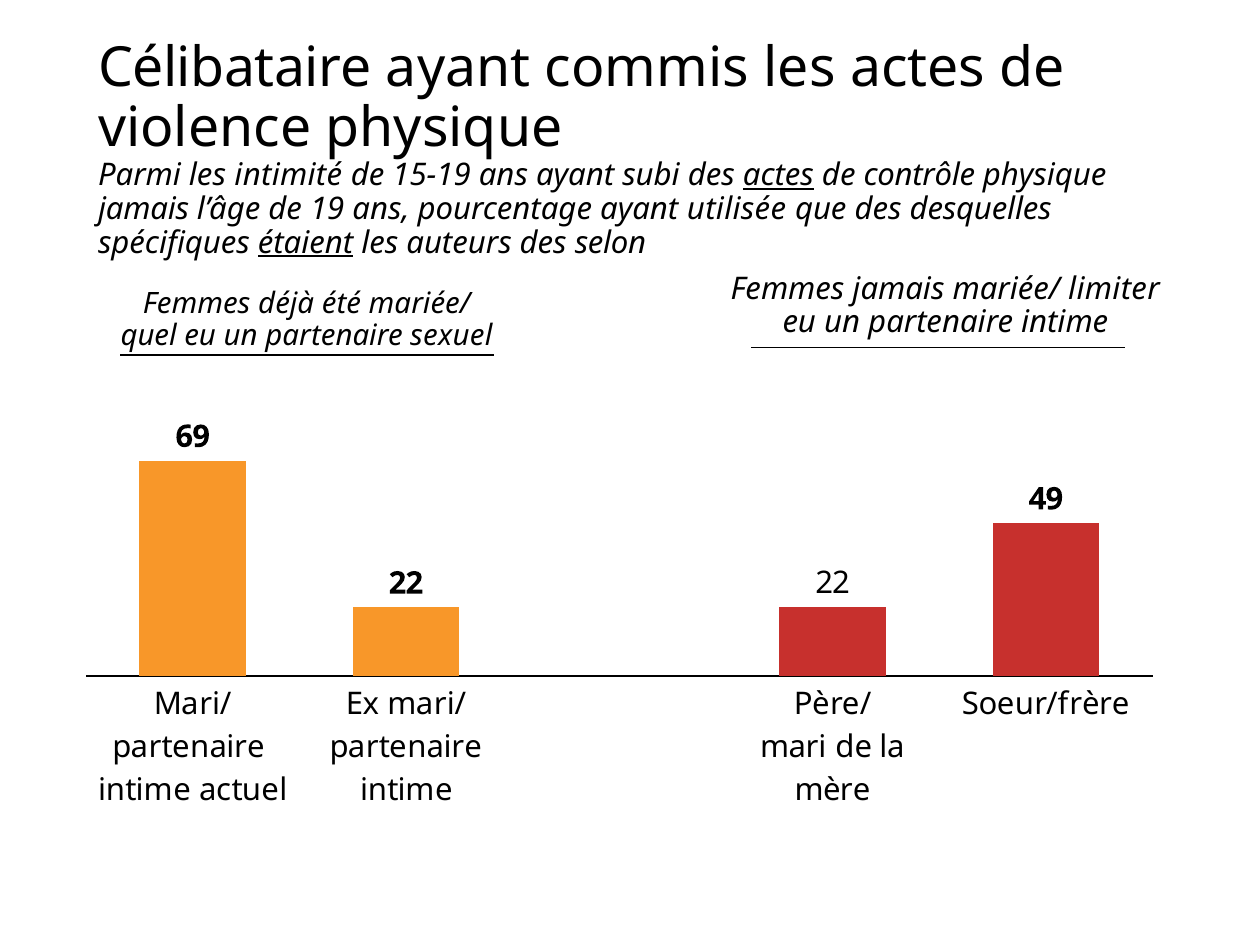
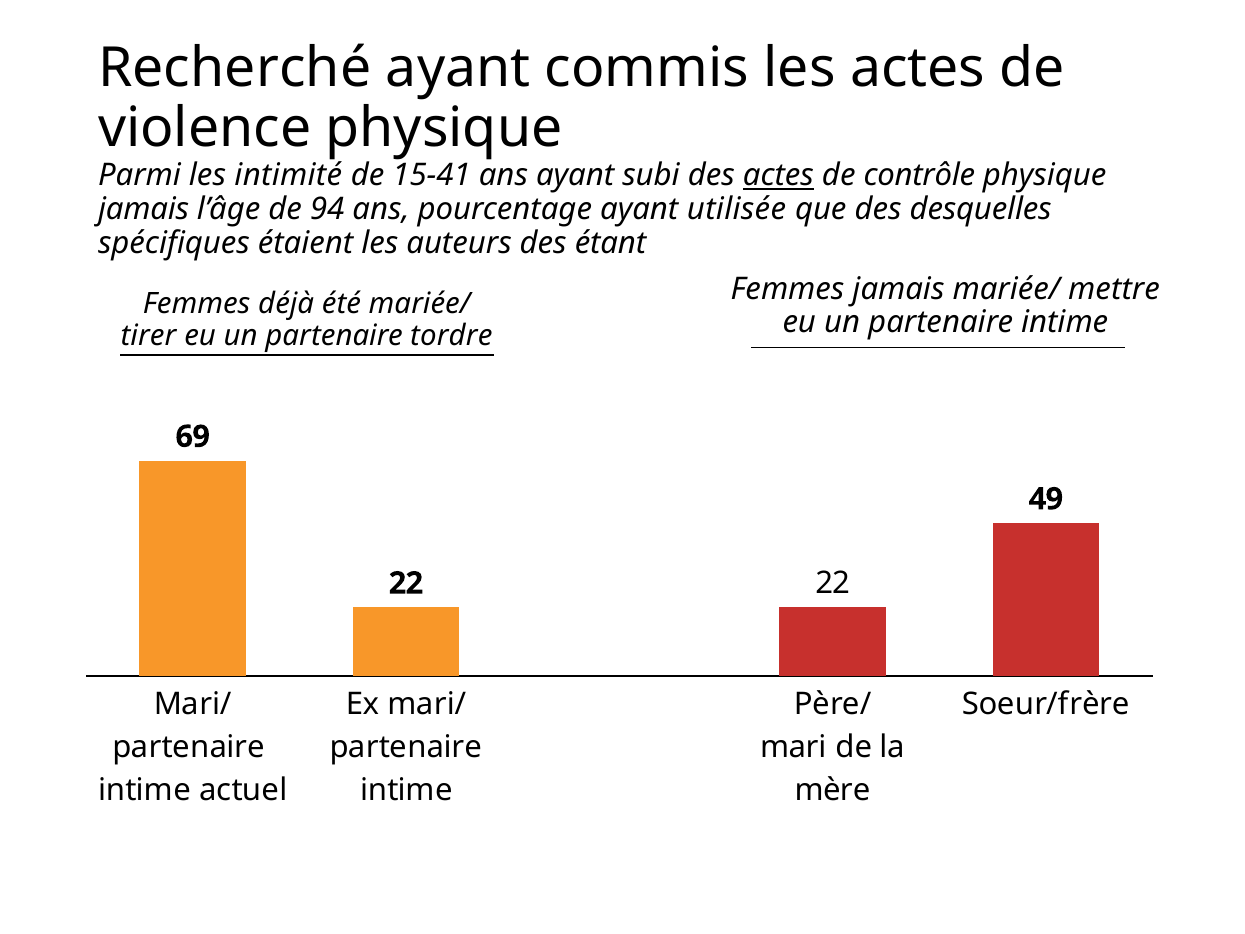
Célibataire: Célibataire -> Recherché (235, 68)
15-19: 15-19 -> 15-41 (432, 176)
19: 19 -> 94 (327, 209)
étaient underline: present -> none (306, 243)
selon: selon -> étant (610, 243)
limiter: limiter -> mettre (1114, 289)
quel: quel -> tirer (149, 335)
sexuel: sexuel -> tordre (451, 335)
